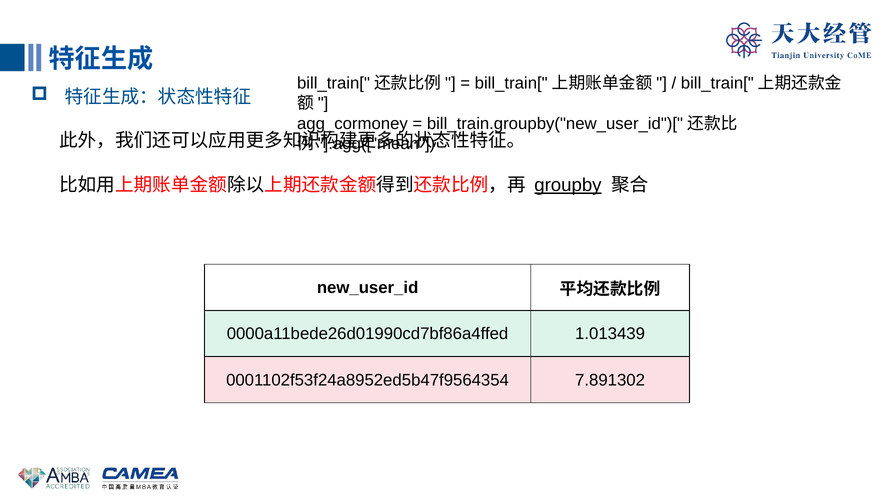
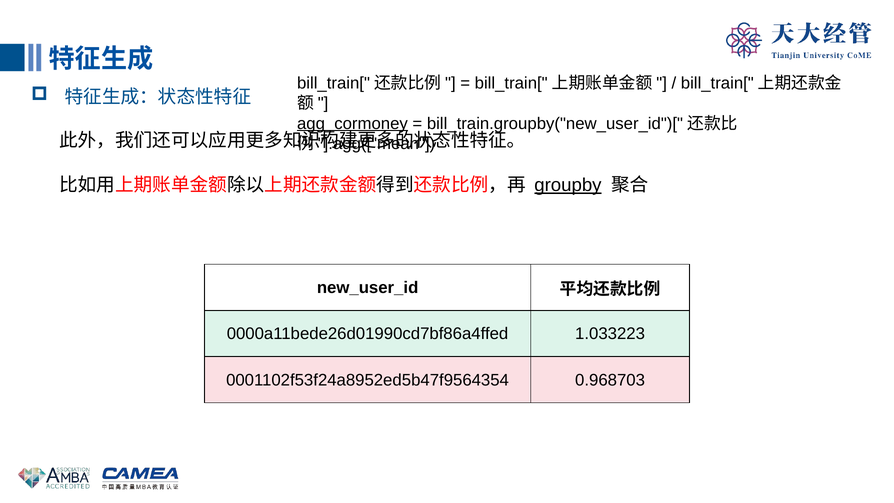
agg_cormoney underline: none -> present (352, 123)
1.013439: 1.013439 -> 1.033223 (610, 334)
7.891302: 7.891302 -> 0.968703 (610, 380)
